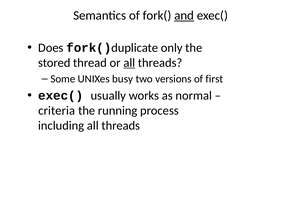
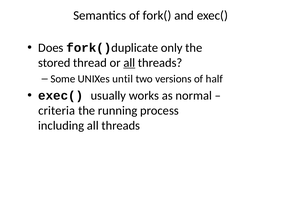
and underline: present -> none (184, 15)
busy: busy -> until (123, 79)
first: first -> half (214, 79)
